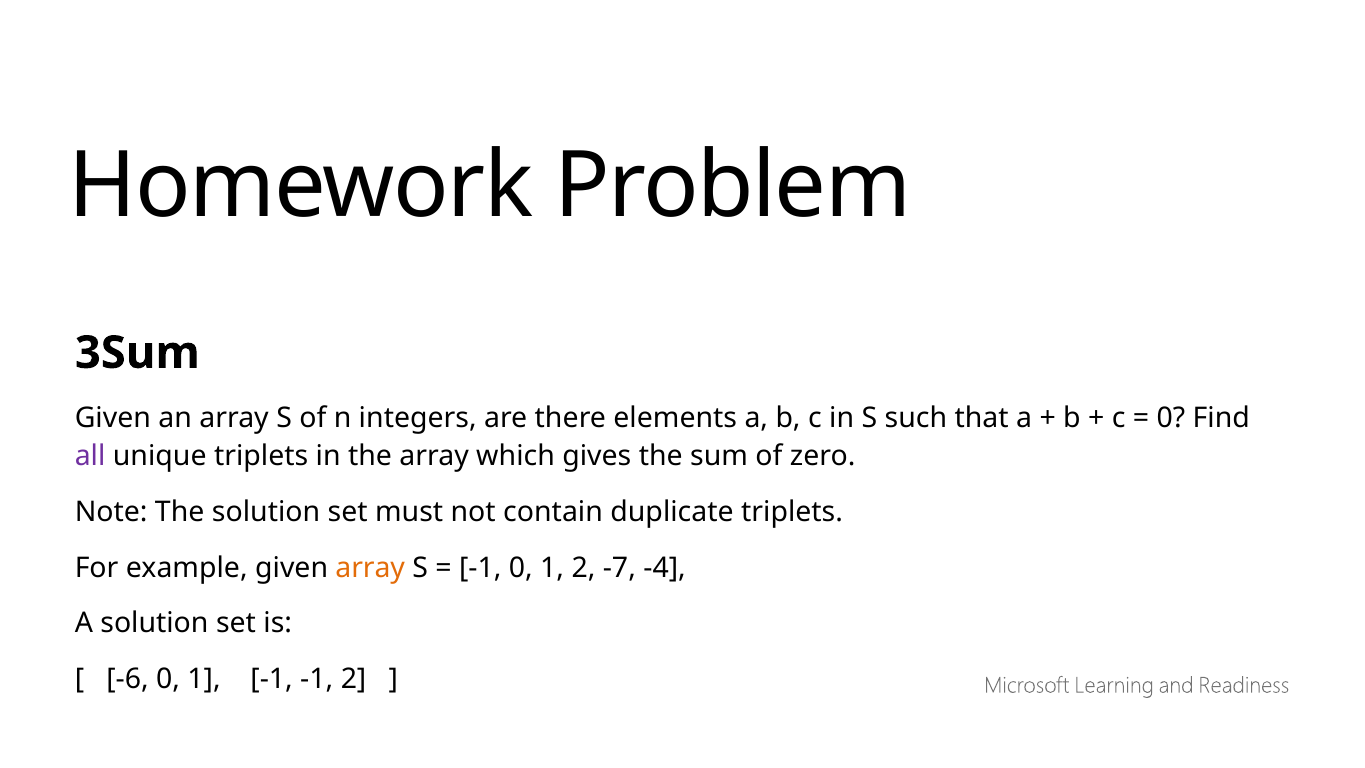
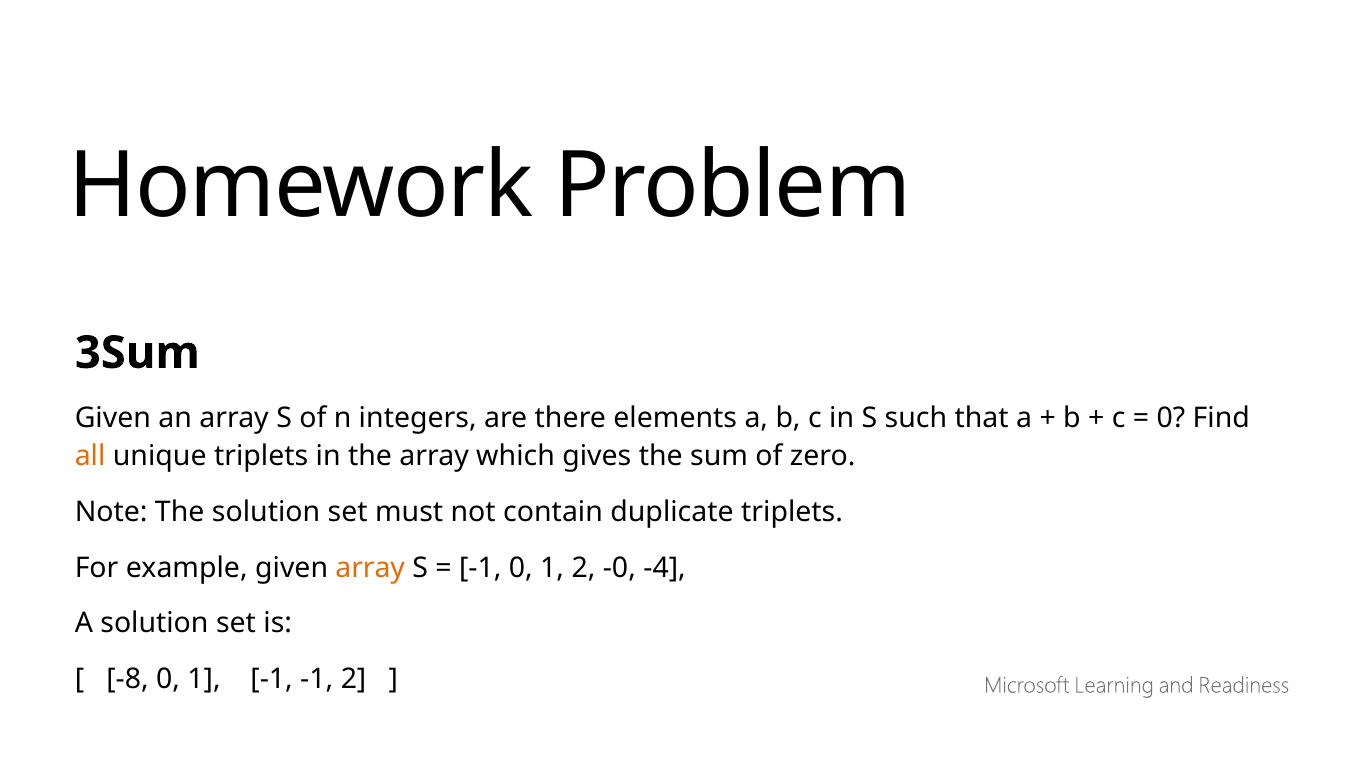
all colour: purple -> orange (90, 456)
-7: -7 -> -0 (619, 568)
-6: -6 -> -8 (128, 679)
